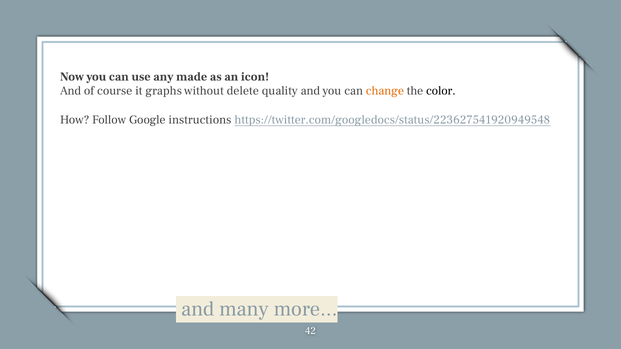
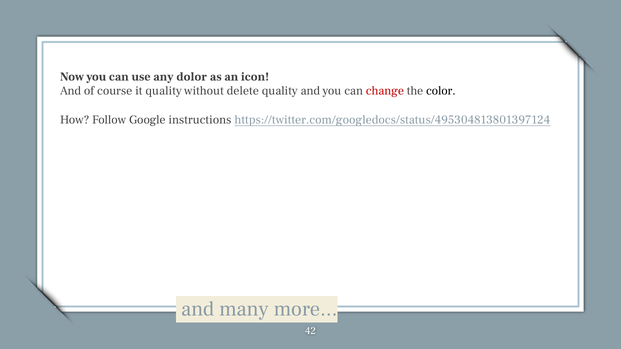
made: made -> dolor (192, 77)
it graphs: graphs -> quality (164, 91)
change colour: orange -> red (385, 91)
https://twitter.com/googledocs/status/223627541920949548: https://twitter.com/googledocs/status/223627541920949548 -> https://twitter.com/googledocs/status/495304813801397124 (392, 120)
